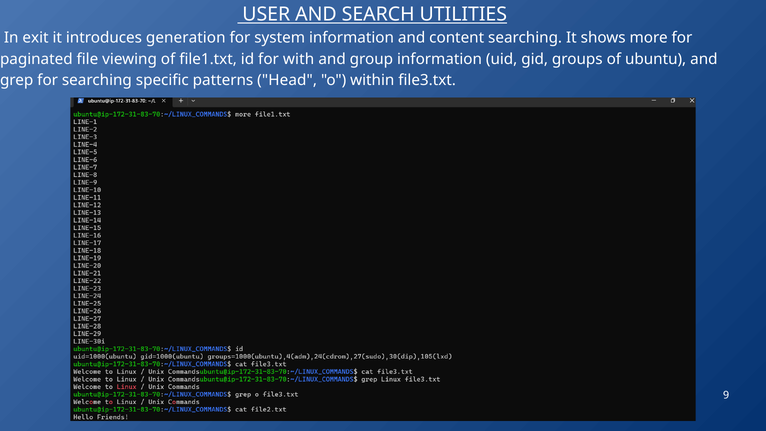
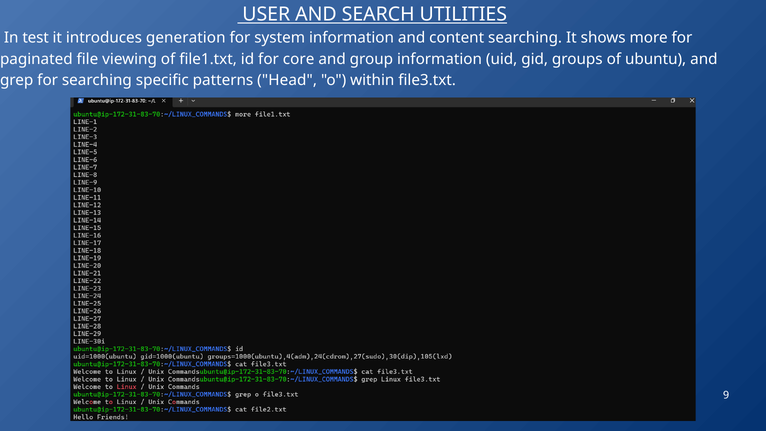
exit: exit -> test (36, 38)
with: with -> core (299, 59)
